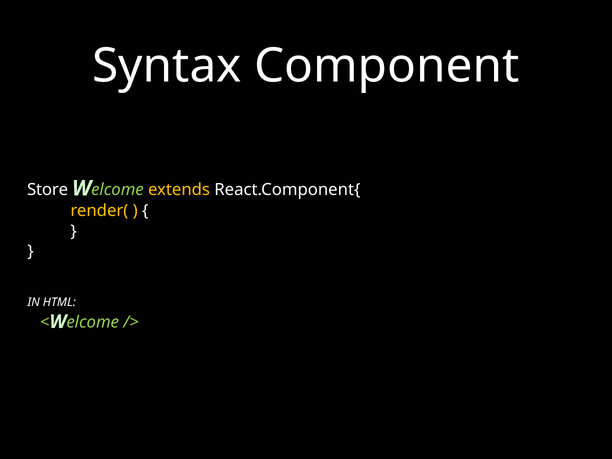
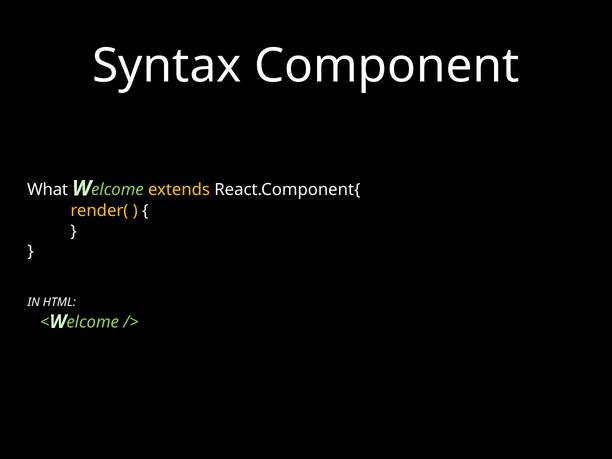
Store: Store -> What (48, 190)
